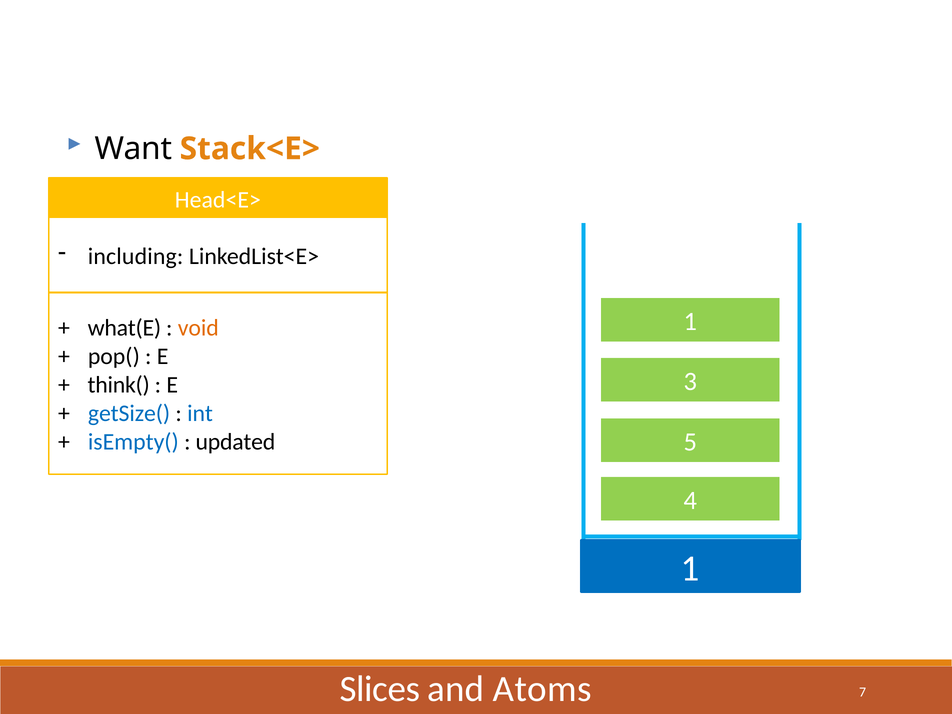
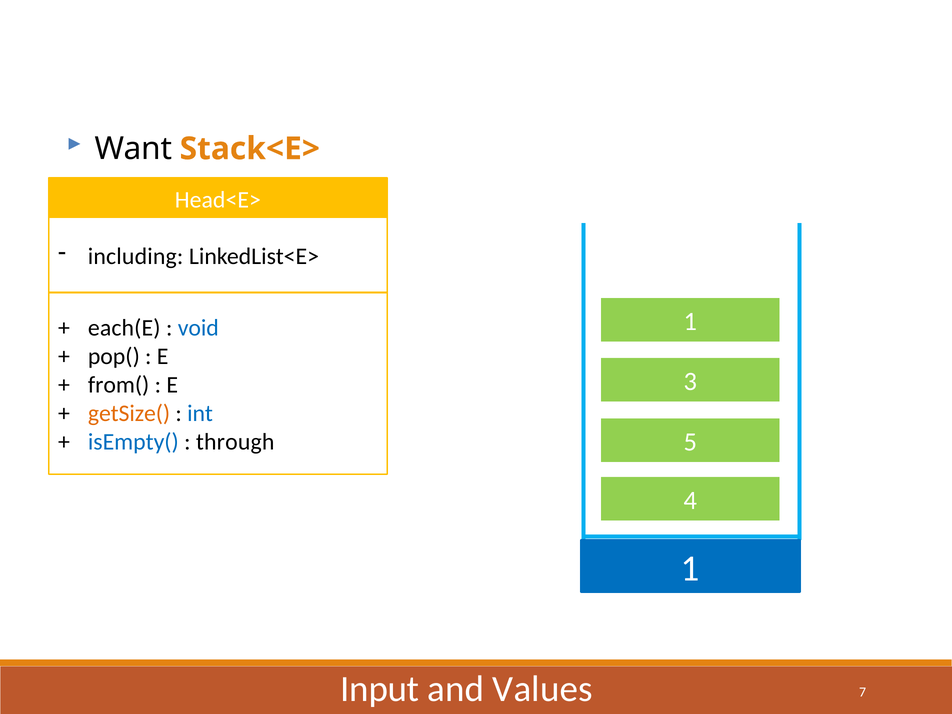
what(E: what(E -> each(E (124, 328)
void colour: orange -> blue (198, 328)
think(: think( -> from( (119, 385)
getSize( colour: blue -> orange (129, 414)
updated: updated -> through (235, 442)
Slices: Slices -> Input (380, 689)
Atoms: Atoms -> Values (542, 689)
